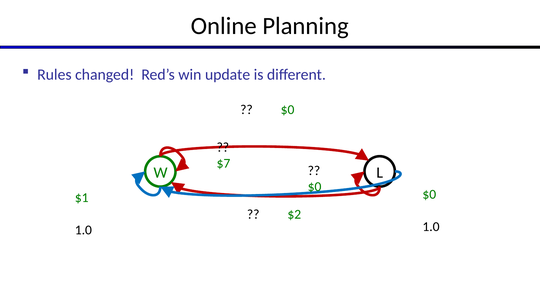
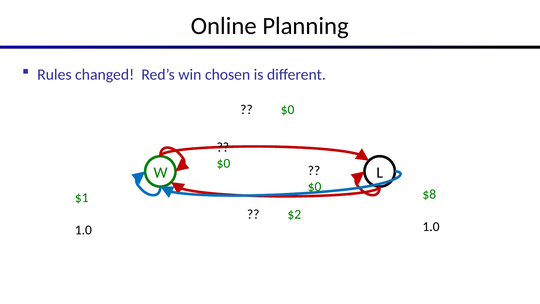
update: update -> chosen (228, 74)
$7: $7 -> $0 (223, 163)
$0: $0 -> $8 (429, 194)
